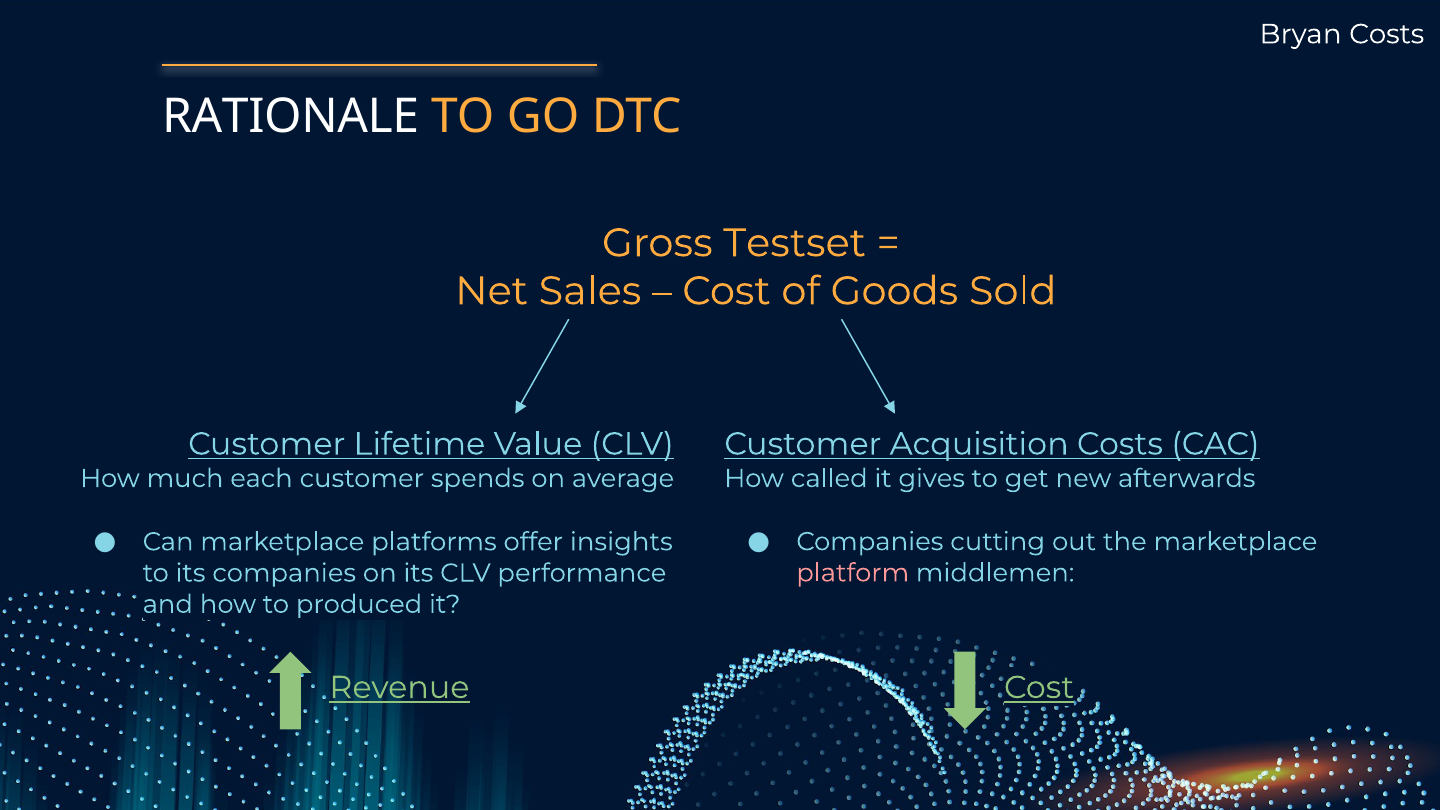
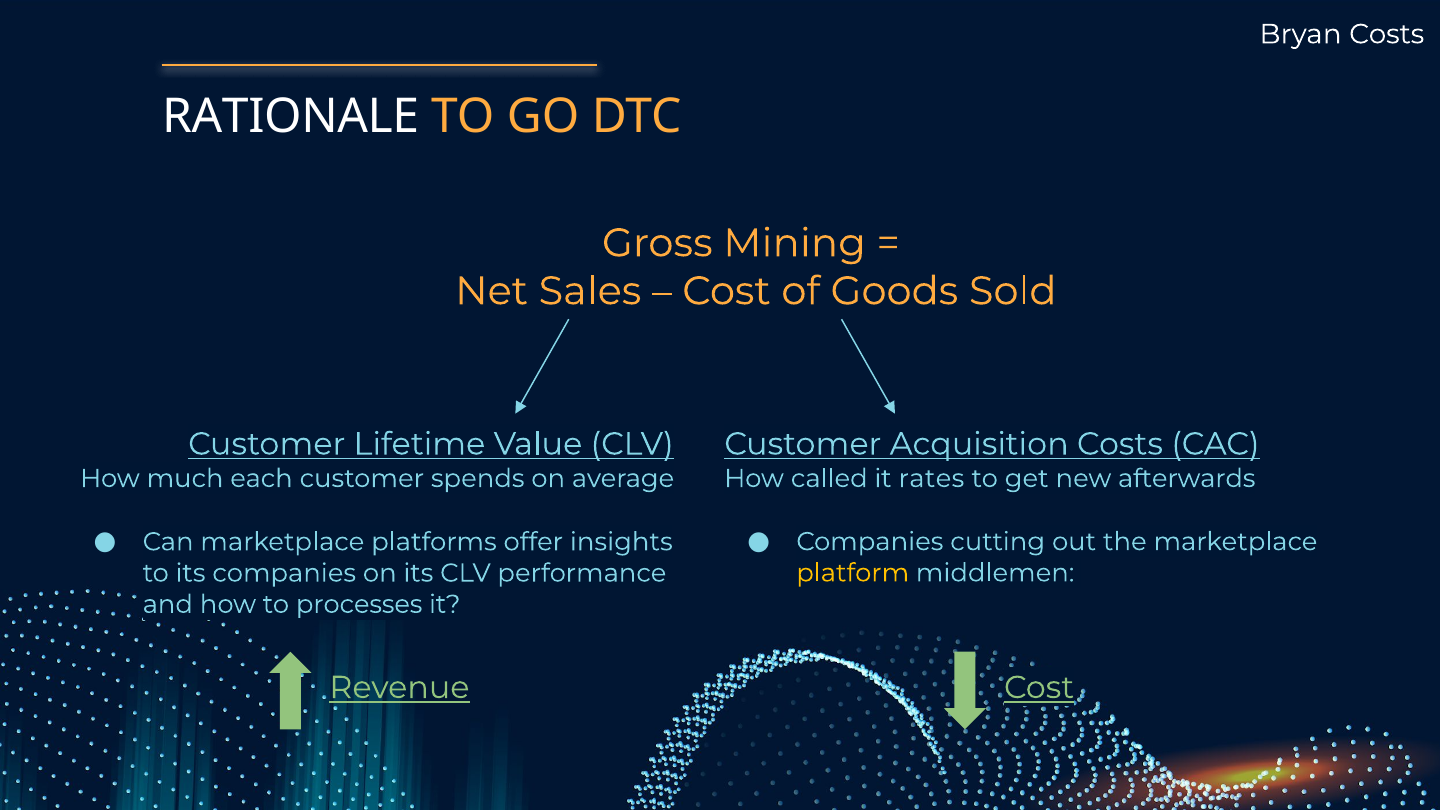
Testset: Testset -> Mining (794, 243)
gives: gives -> rates (931, 478)
platform colour: pink -> yellow (853, 573)
produced: produced -> processes (359, 604)
